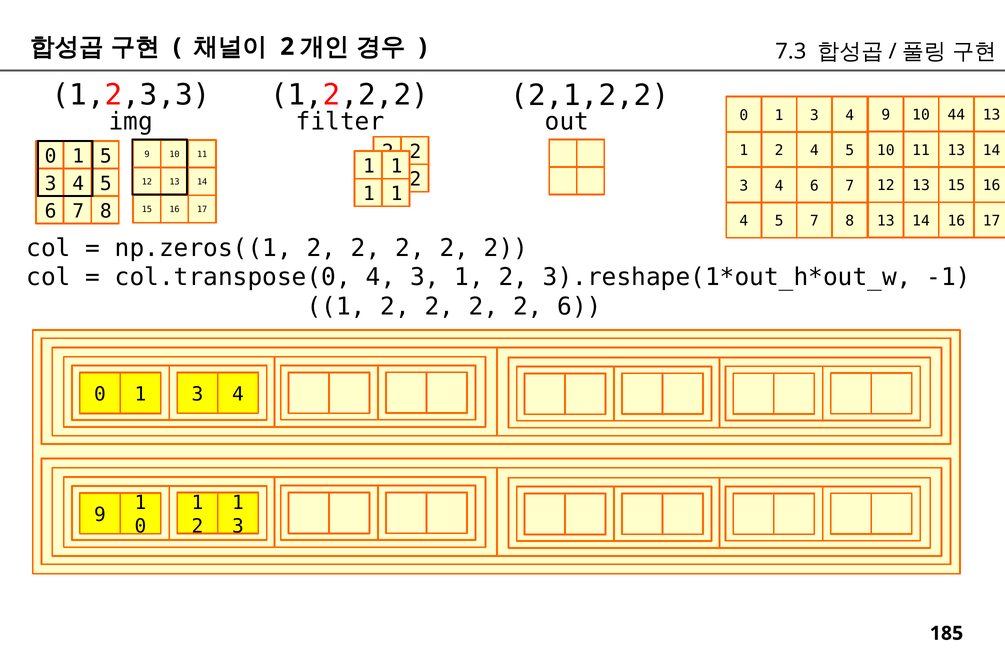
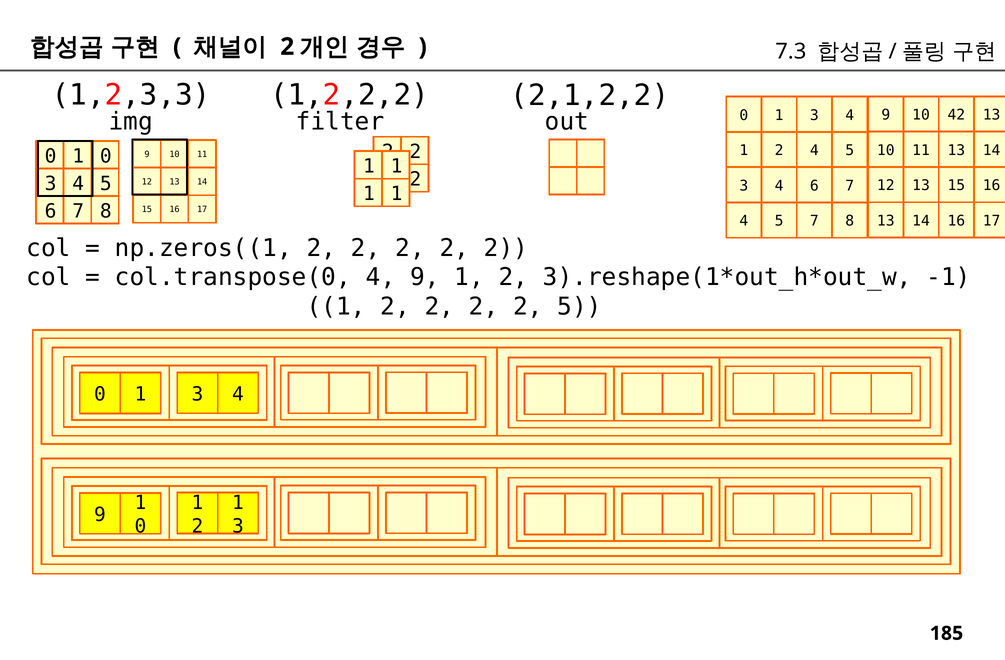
44: 44 -> 42 (956, 115)
0 1 5: 5 -> 0 (106, 156)
4 3: 3 -> 9 (425, 277)
2 6: 6 -> 5 (580, 307)
